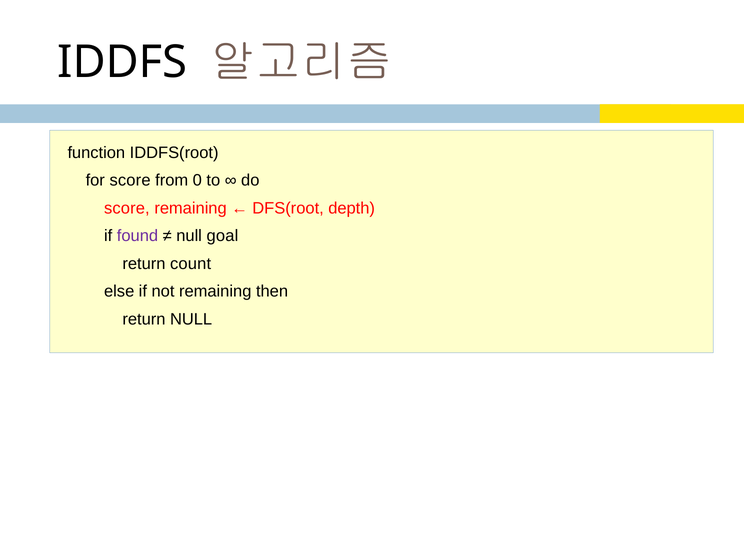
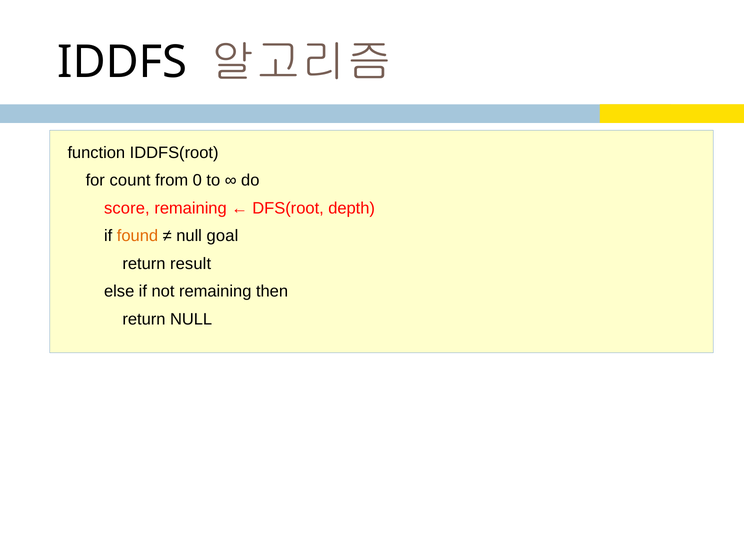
for score: score -> count (130, 181)
found colour: purple -> orange (137, 236)
count: count -> result (191, 264)
